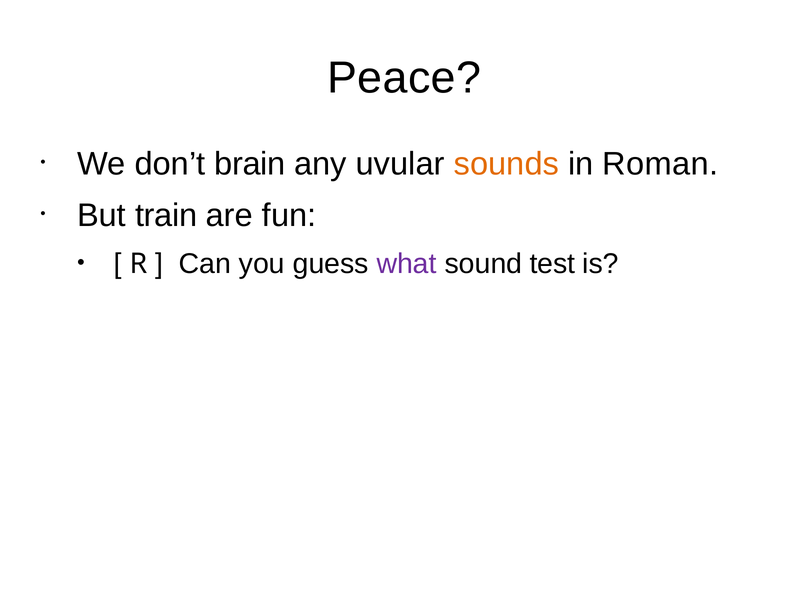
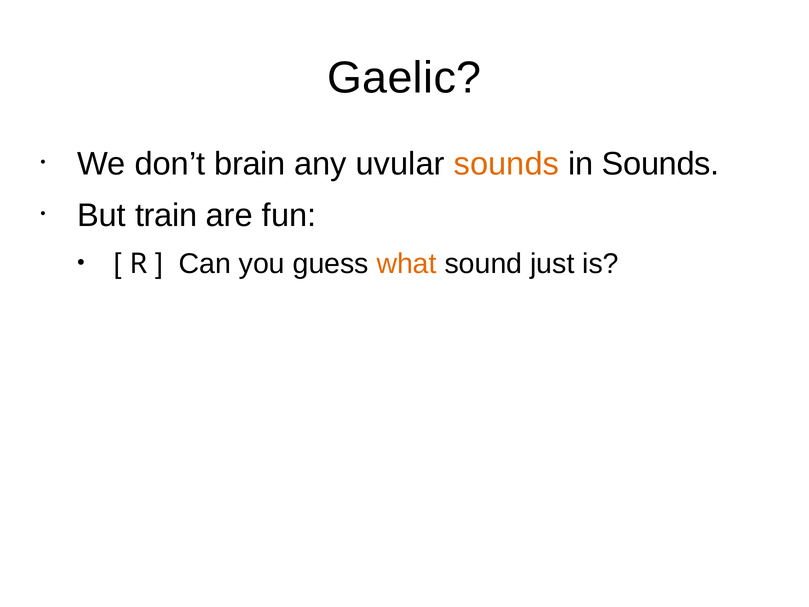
Peace: Peace -> Gaelic (404, 78)
in Roman: Roman -> Sounds (661, 164)
what colour: purple -> orange (407, 264)
test: test -> just (552, 264)
